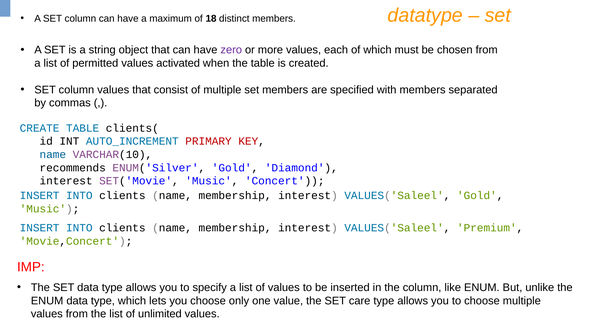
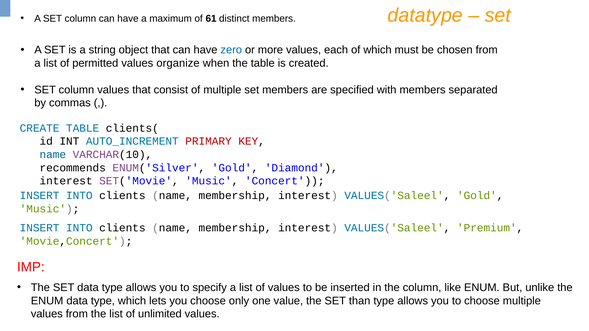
18: 18 -> 61 (211, 19)
zero colour: purple -> blue (231, 50)
activated: activated -> organize (178, 63)
care: care -> than (360, 301)
